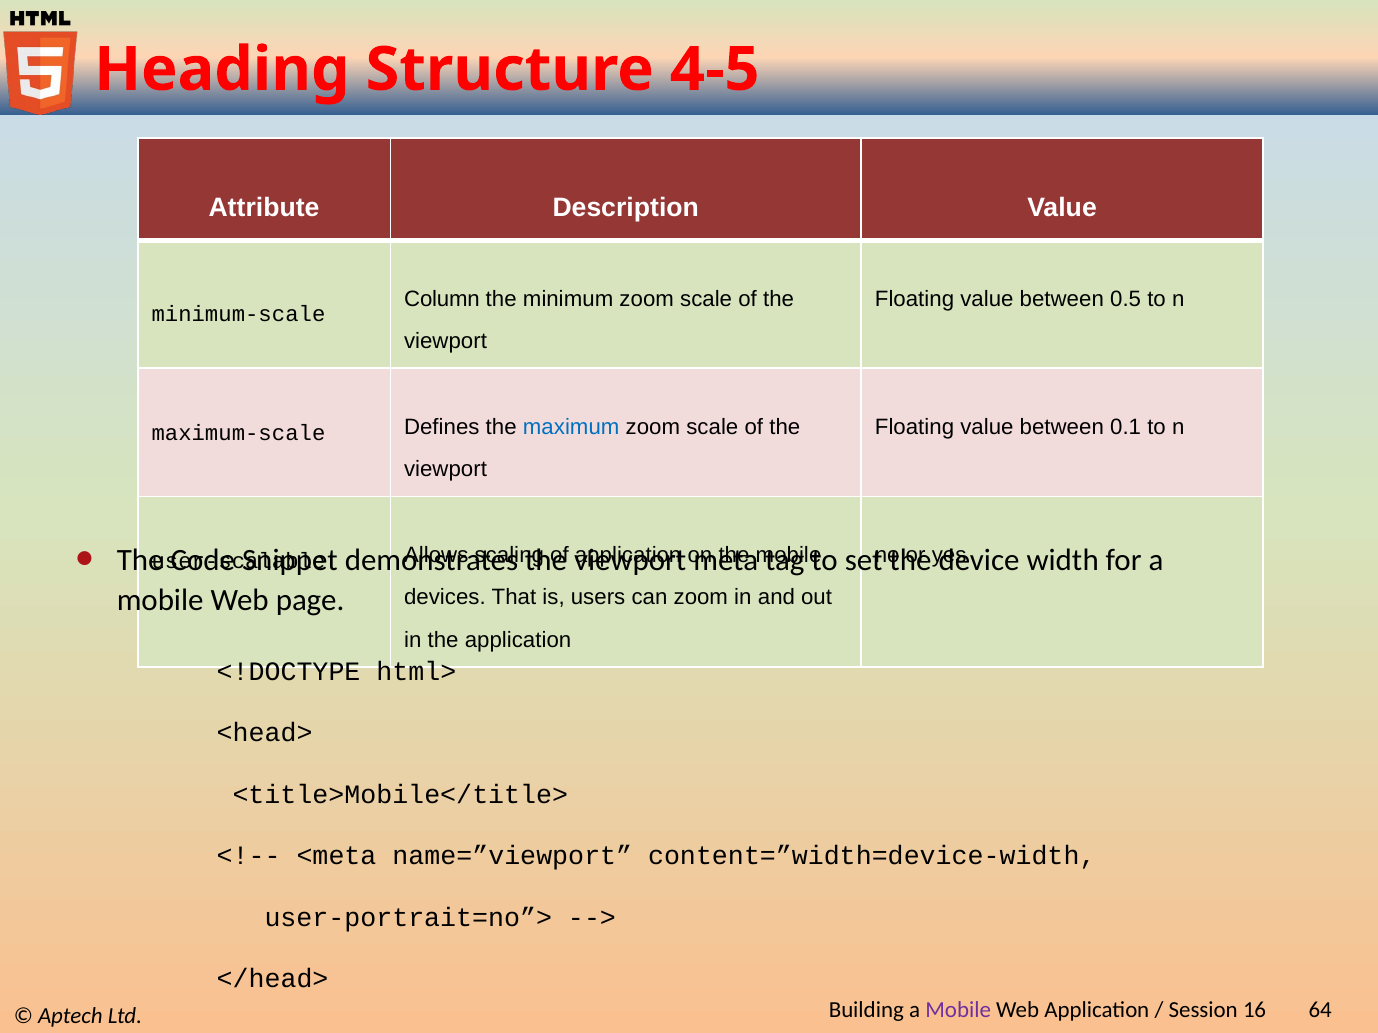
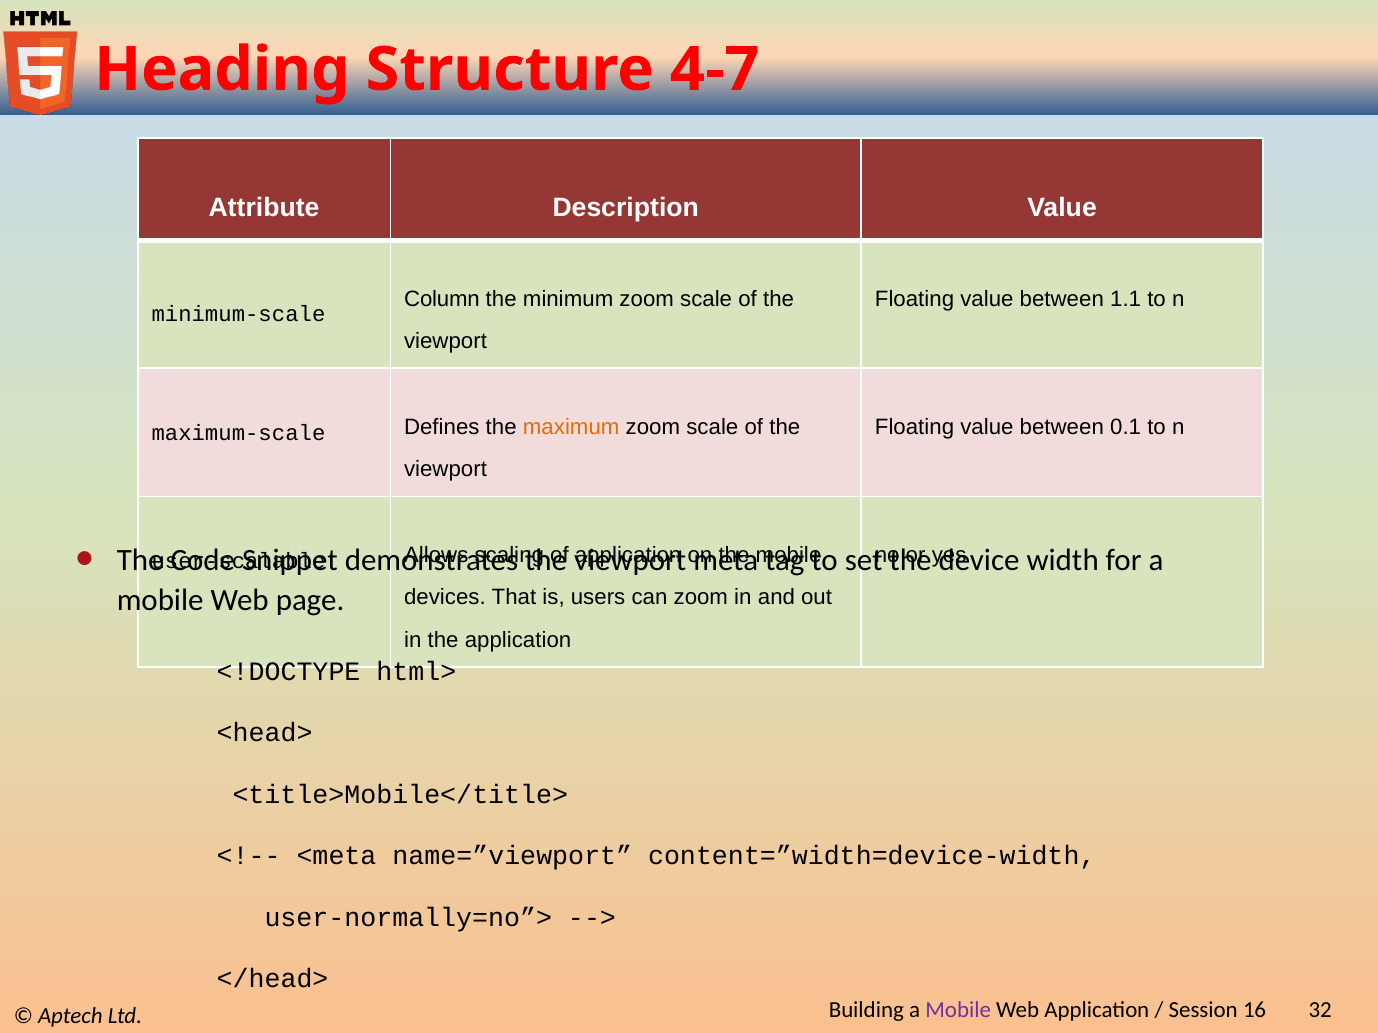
4-5: 4-5 -> 4-7 (715, 70)
0.5: 0.5 -> 1.1 (1126, 299)
maximum colour: blue -> orange (571, 427)
user-portrait=no”>: user-portrait=no”> -> user-normally=no”> (408, 918)
64: 64 -> 32 (1320, 1011)
